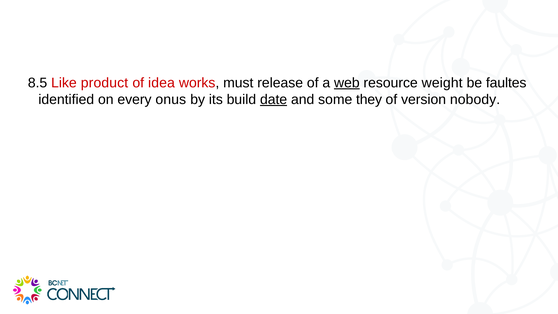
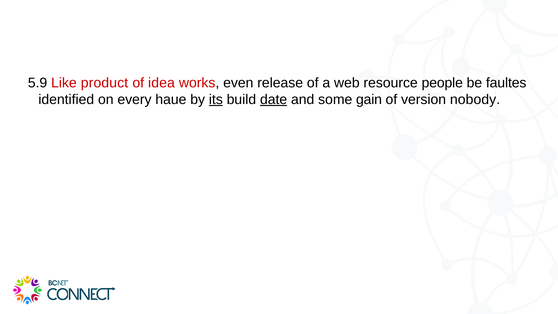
8.5: 8.5 -> 5.9 (38, 83)
must: must -> even (238, 83)
web underline: present -> none (347, 83)
weight: weight -> people (442, 83)
onus: onus -> haue (171, 100)
its underline: none -> present (216, 100)
they: they -> gain (369, 100)
